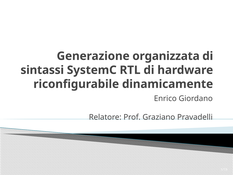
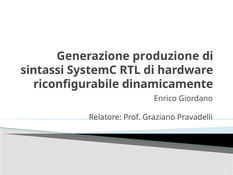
organizzata: organizzata -> produzione (166, 56)
